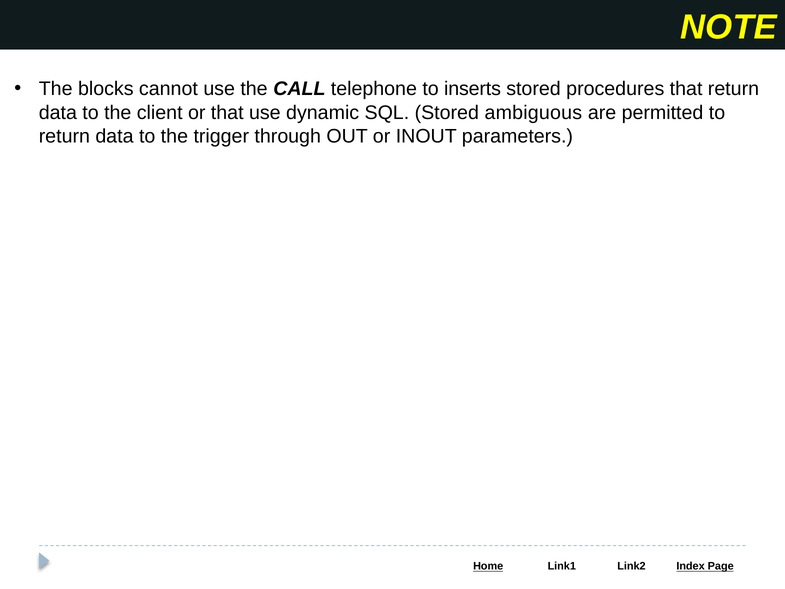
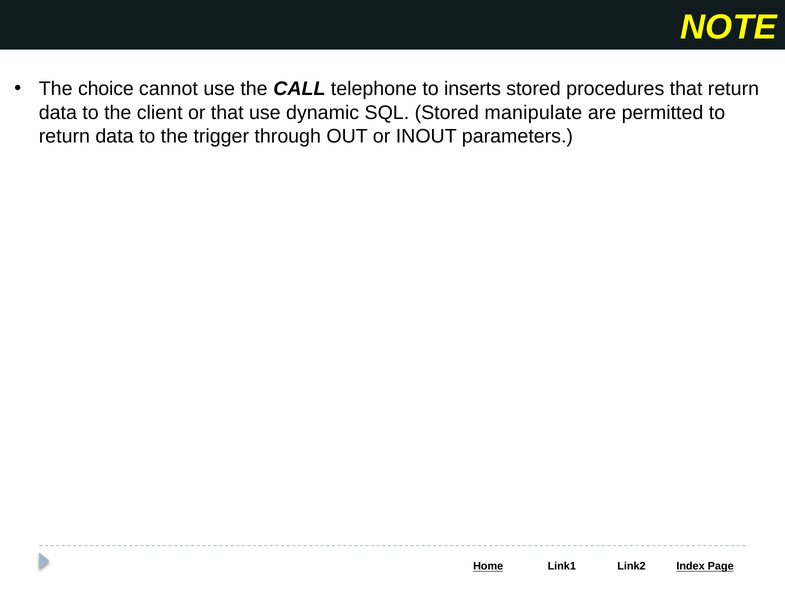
blocks: blocks -> choice (106, 89)
ambiguous: ambiguous -> manipulate (533, 112)
